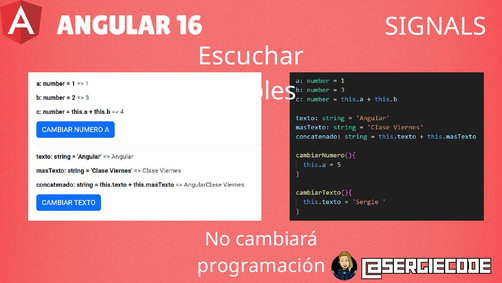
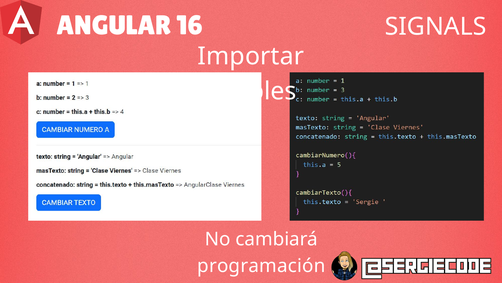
Escuchar: Escuchar -> Importar (251, 56)
